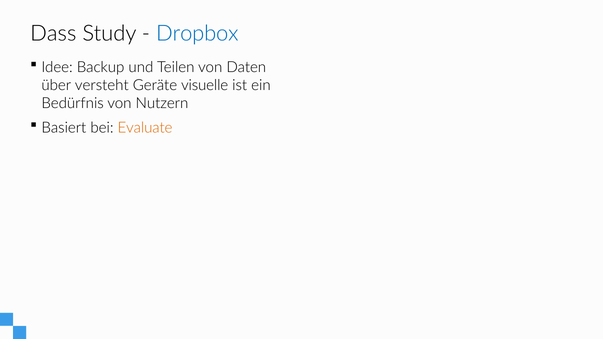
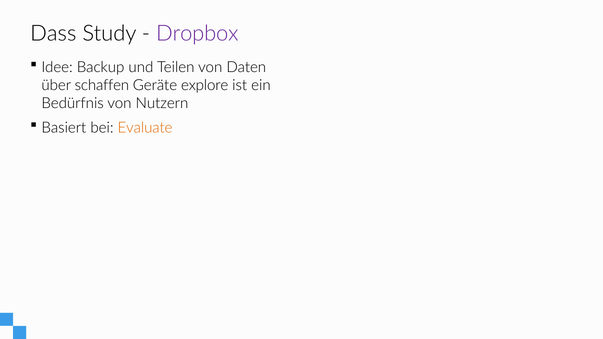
Dropbox colour: blue -> purple (197, 33)
versteht: versteht -> schaffen (102, 85)
visuelle: visuelle -> explore (205, 85)
